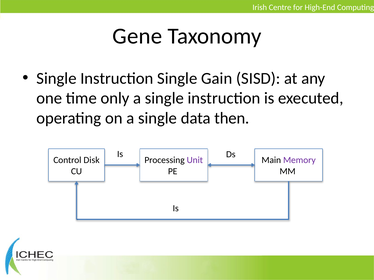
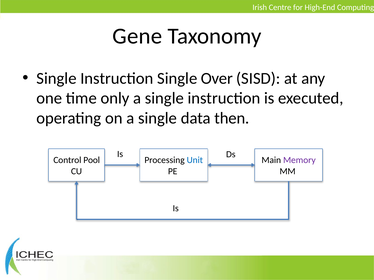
Gain: Gain -> Over (217, 78)
Disk: Disk -> Pool (92, 160)
Unit colour: purple -> blue (195, 160)
